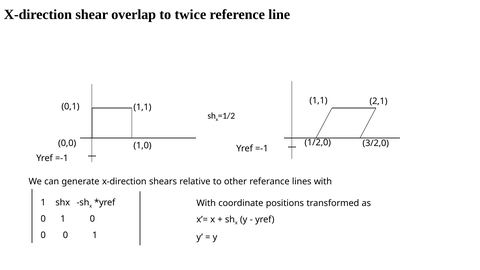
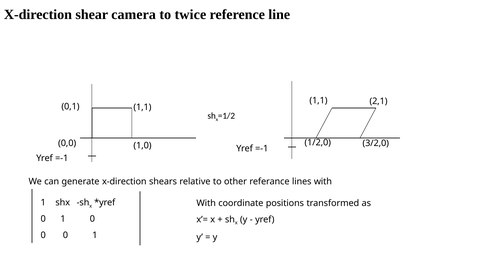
overlap: overlap -> camera (134, 15)
